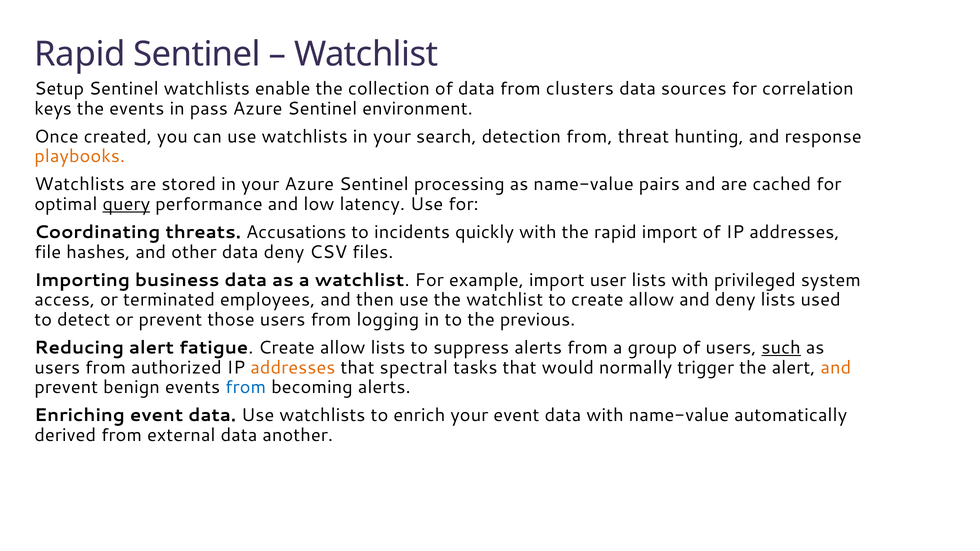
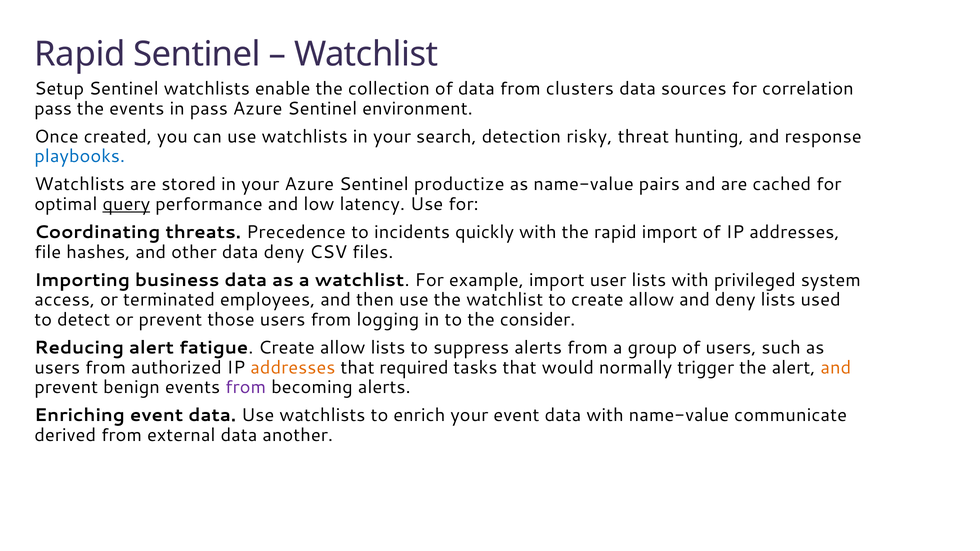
keys: keys -> pass (53, 108)
detection from: from -> risky (589, 137)
playbooks colour: orange -> blue (80, 156)
processing: processing -> productize (459, 184)
Accusations: Accusations -> Precedence (296, 232)
previous: previous -> consider (538, 320)
such underline: present -> none (781, 348)
spectral: spectral -> required (414, 368)
from colour: blue -> purple (246, 388)
automatically: automatically -> communicate (791, 416)
